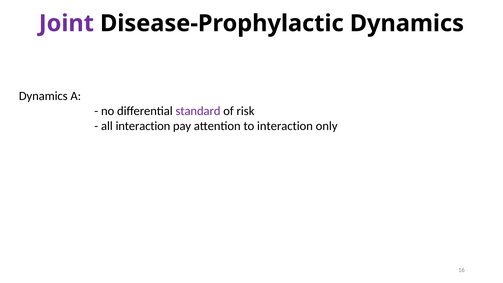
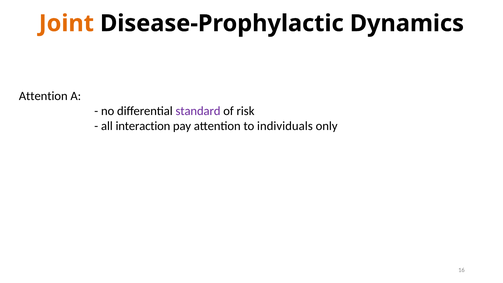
Joint colour: purple -> orange (66, 23)
Dynamics: Dynamics -> Attention (43, 96)
to interaction: interaction -> individuals (285, 126)
